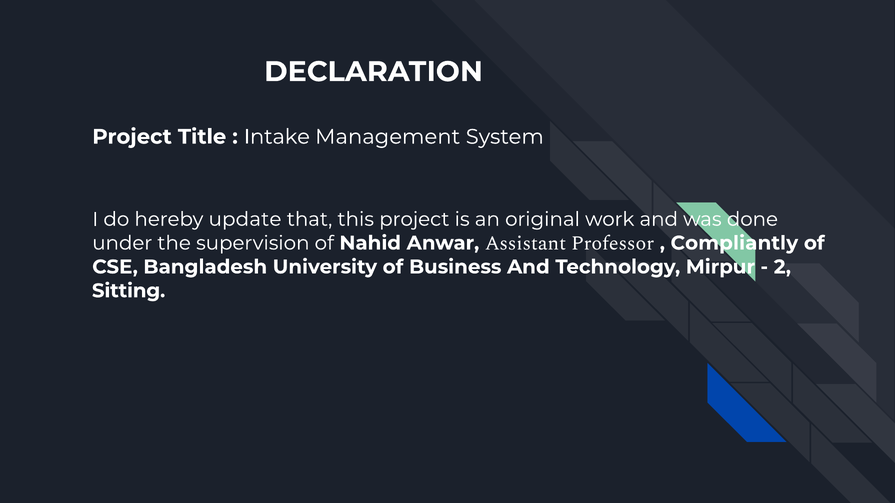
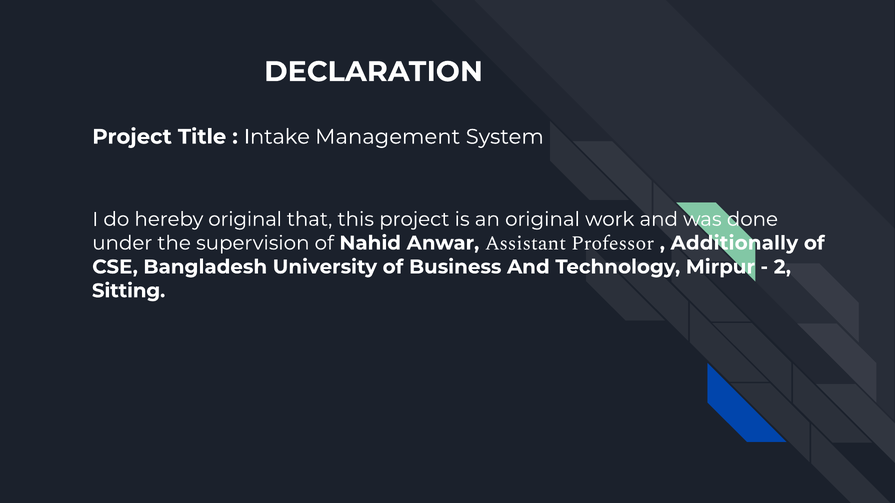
hereby update: update -> original (245, 219)
Compliantly: Compliantly -> Additionally (734, 243)
